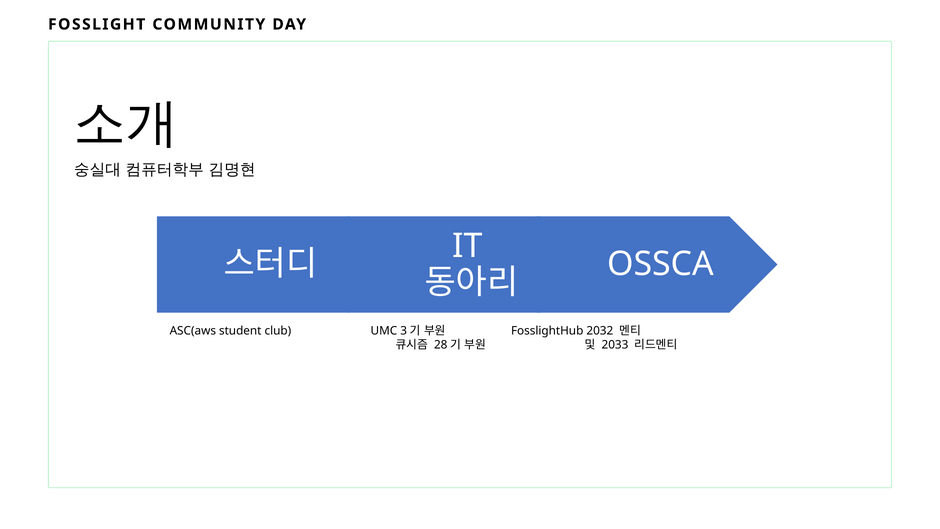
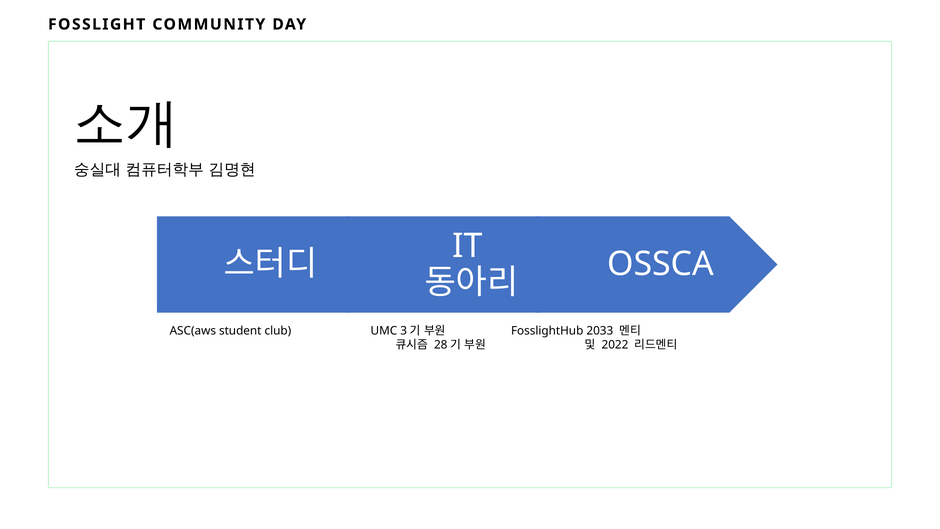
2032: 2032 -> 2033 (600, 331)
2033: 2033 -> 2022 (615, 345)
